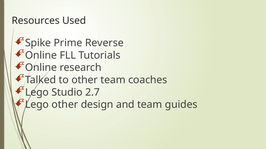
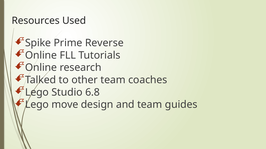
2.7: 2.7 -> 6.8 (93, 93)
Lego other: other -> move (65, 105)
